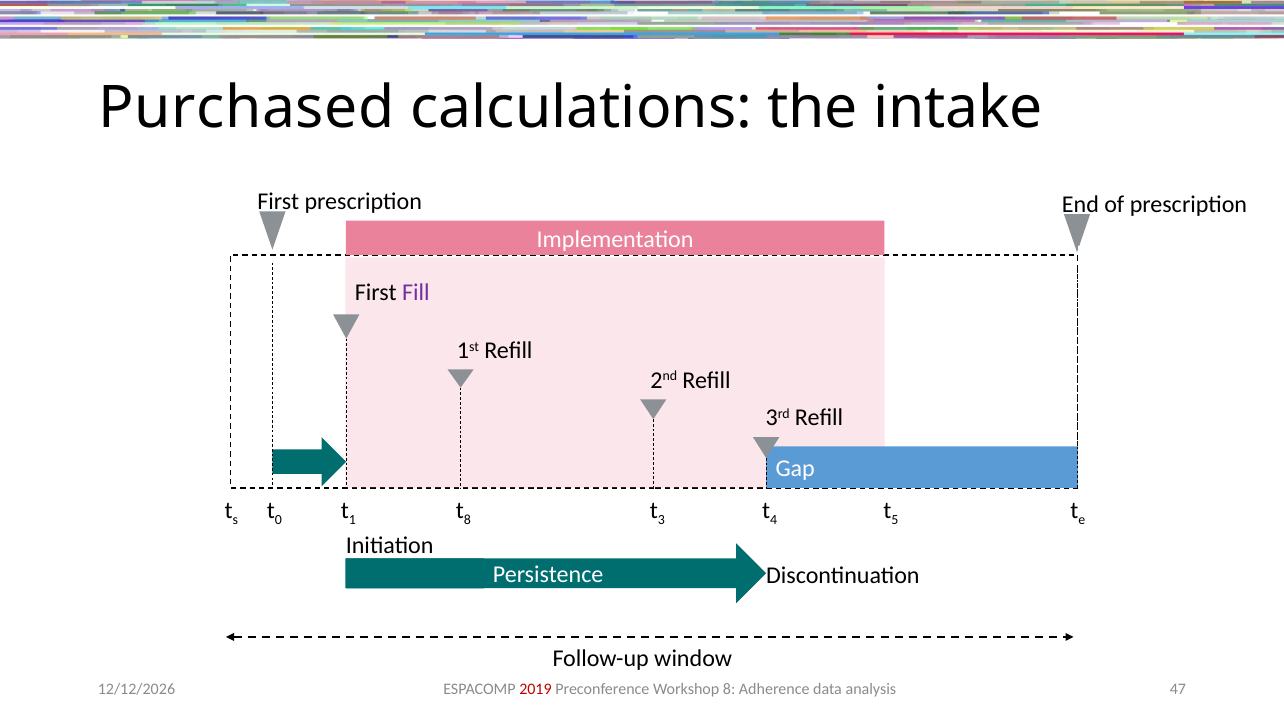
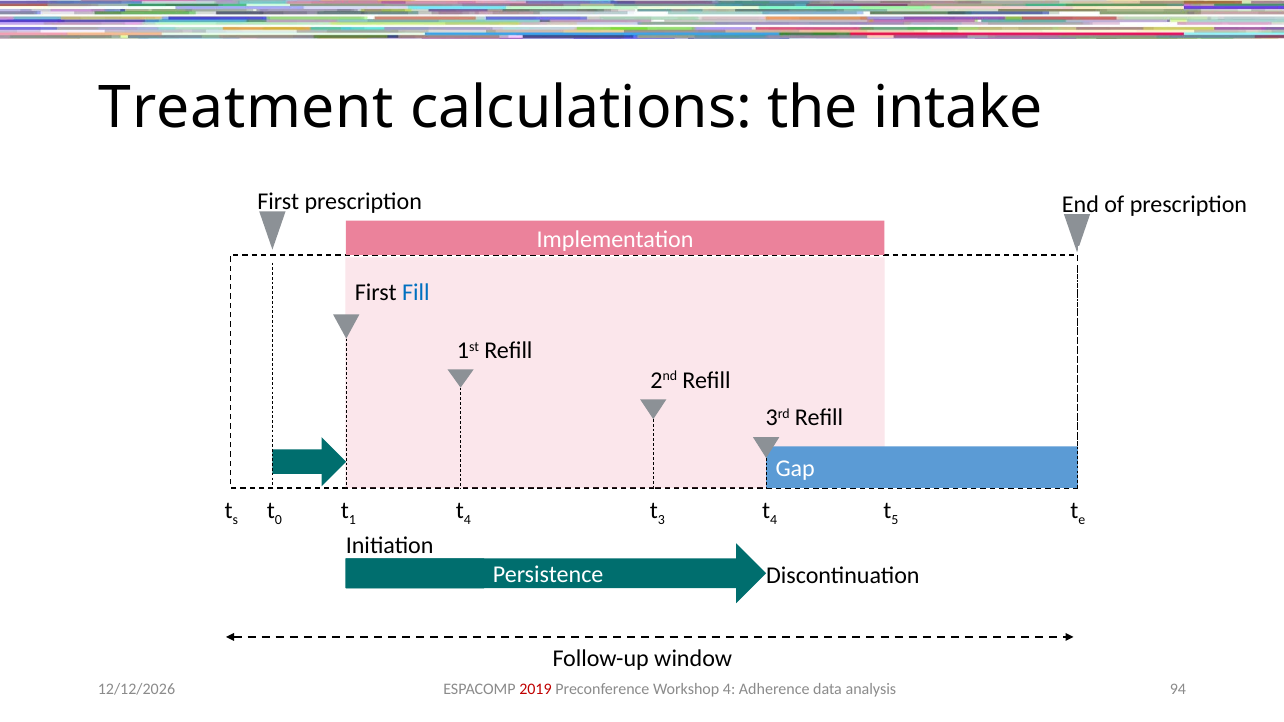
Purchased: Purchased -> Treatment (246, 108)
Fill colour: purple -> blue (416, 293)
8: 8 -> 4 (467, 520)
47: 47 -> 94 (1178, 690)
Workshop 8: 8 -> 4 (729, 690)
